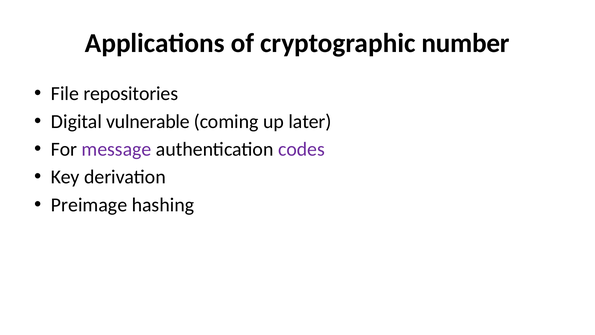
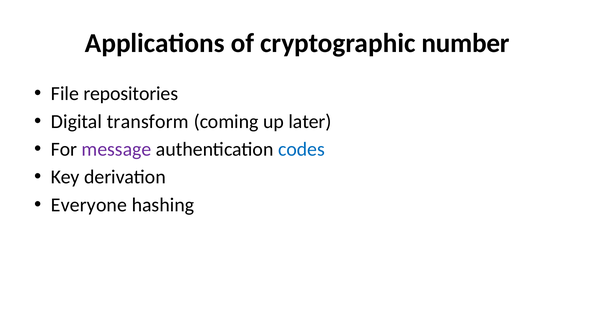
vulnerable: vulnerable -> transform (148, 121)
codes colour: purple -> blue (301, 149)
Preimage: Preimage -> Everyone (89, 205)
